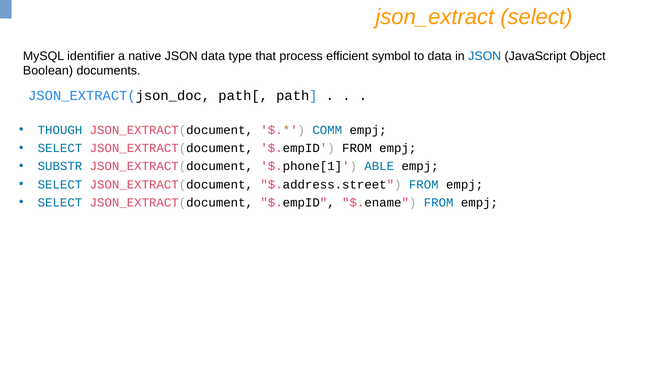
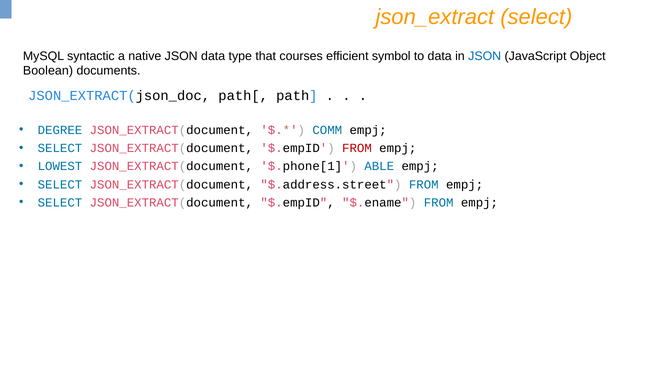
identifier: identifier -> syntactic (91, 56)
process: process -> courses (301, 56)
THOUGH: THOUGH -> DEGREE (60, 130)
FROM colour: black -> red (357, 148)
SUBSTR: SUBSTR -> LOWEST (60, 166)
